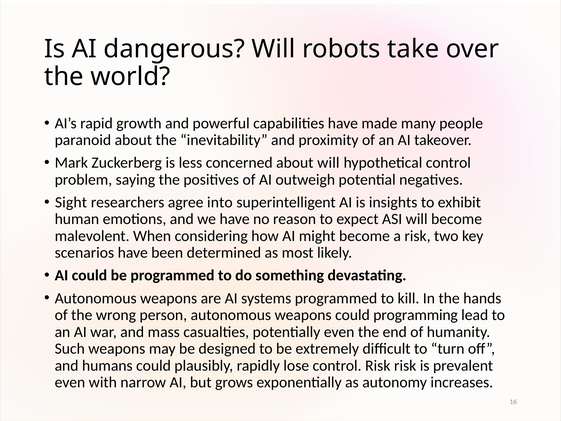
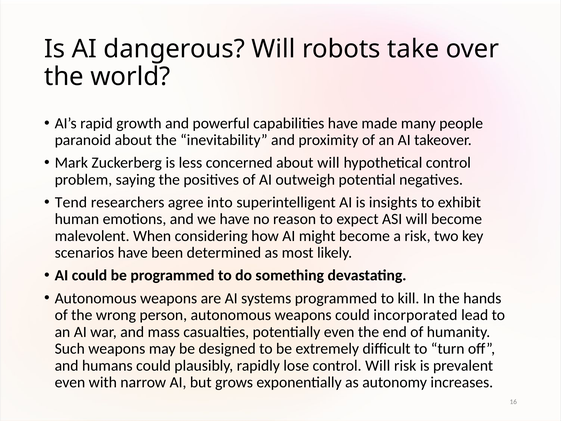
Sight: Sight -> Tend (71, 202)
programming: programming -> incorporated (415, 315)
control Risk: Risk -> Will (378, 365)
